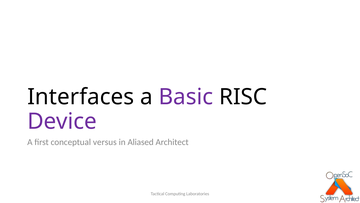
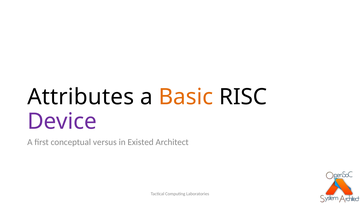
Interfaces: Interfaces -> Attributes (81, 97)
Basic colour: purple -> orange (186, 97)
Aliased: Aliased -> Existed (141, 142)
